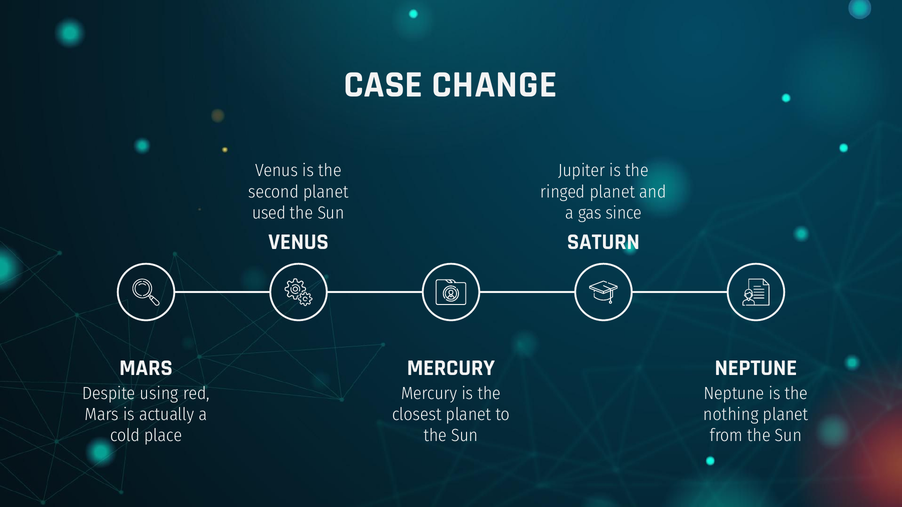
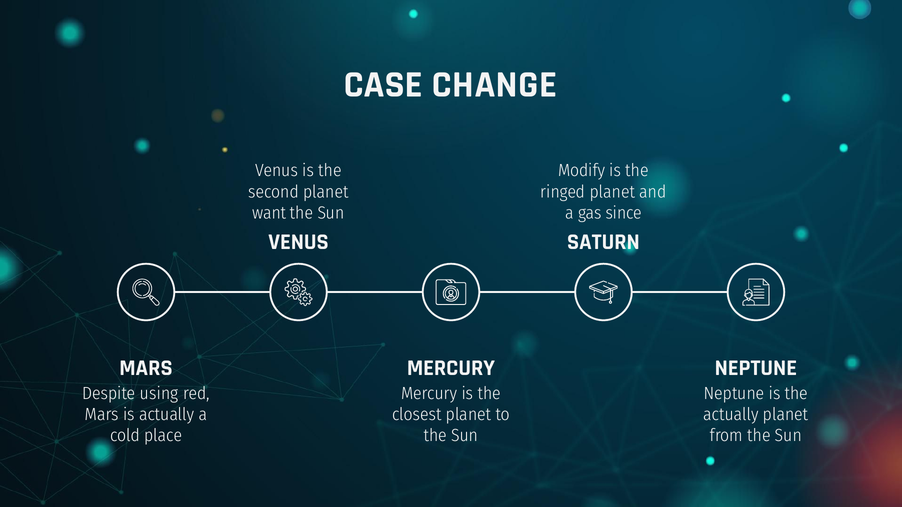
Jupiter: Jupiter -> Modify (582, 171)
used: used -> want (269, 213)
nothing: nothing -> actually (731, 415)
